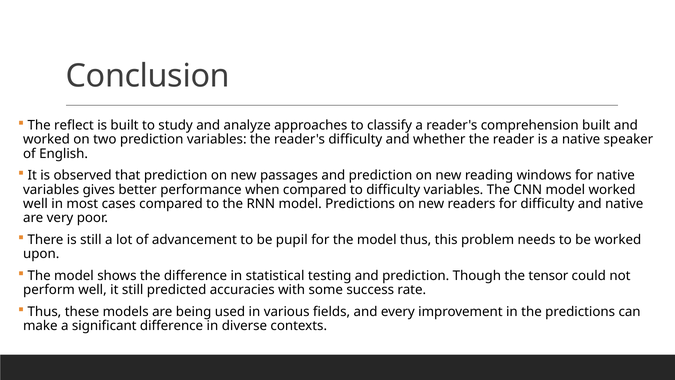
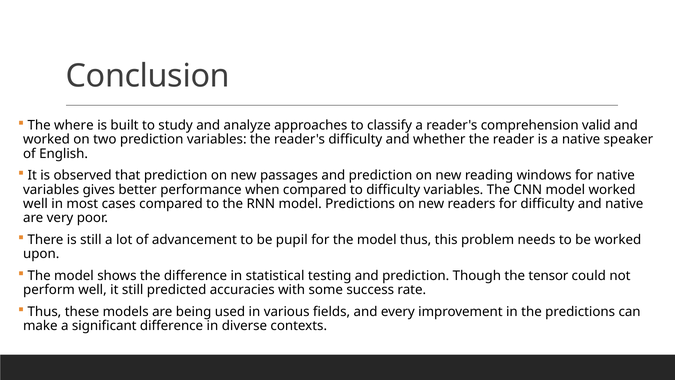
reflect: reflect -> where (74, 125)
comprehension built: built -> valid (596, 125)
